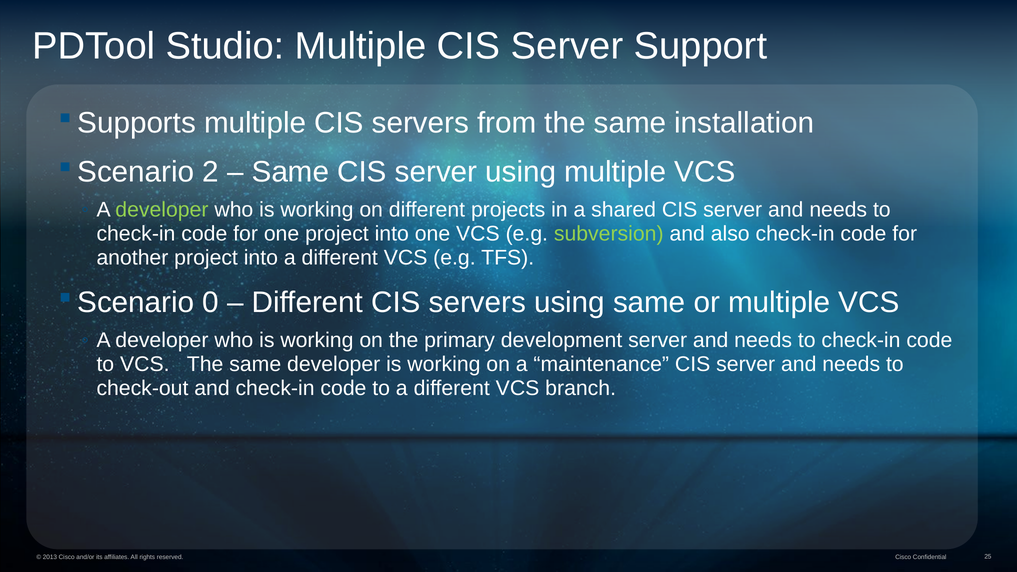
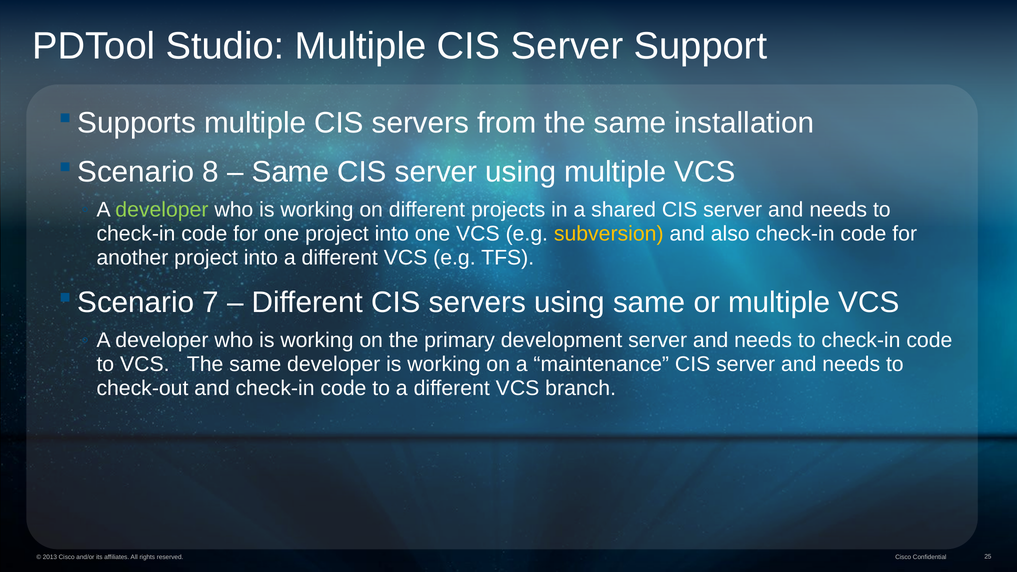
2: 2 -> 8 (211, 172)
subversion colour: light green -> yellow (609, 234)
0: 0 -> 7 (211, 302)
